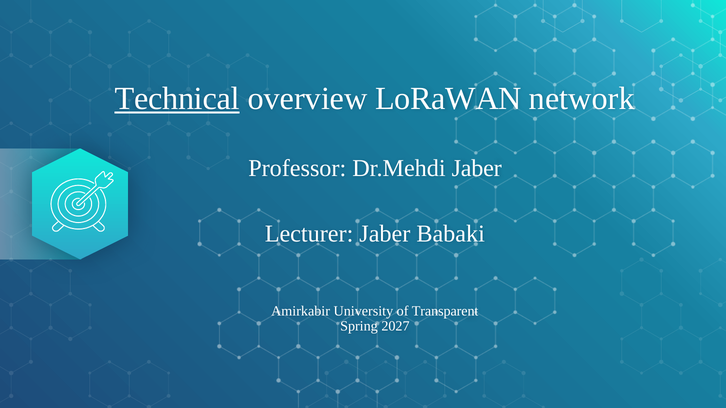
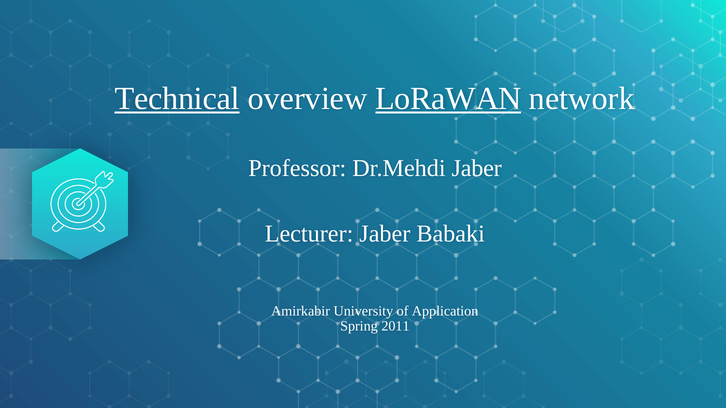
LoRaWAN underline: none -> present (448, 99)
Transparent: Transparent -> Application (445, 311)
2027: 2027 -> 2011 (395, 327)
